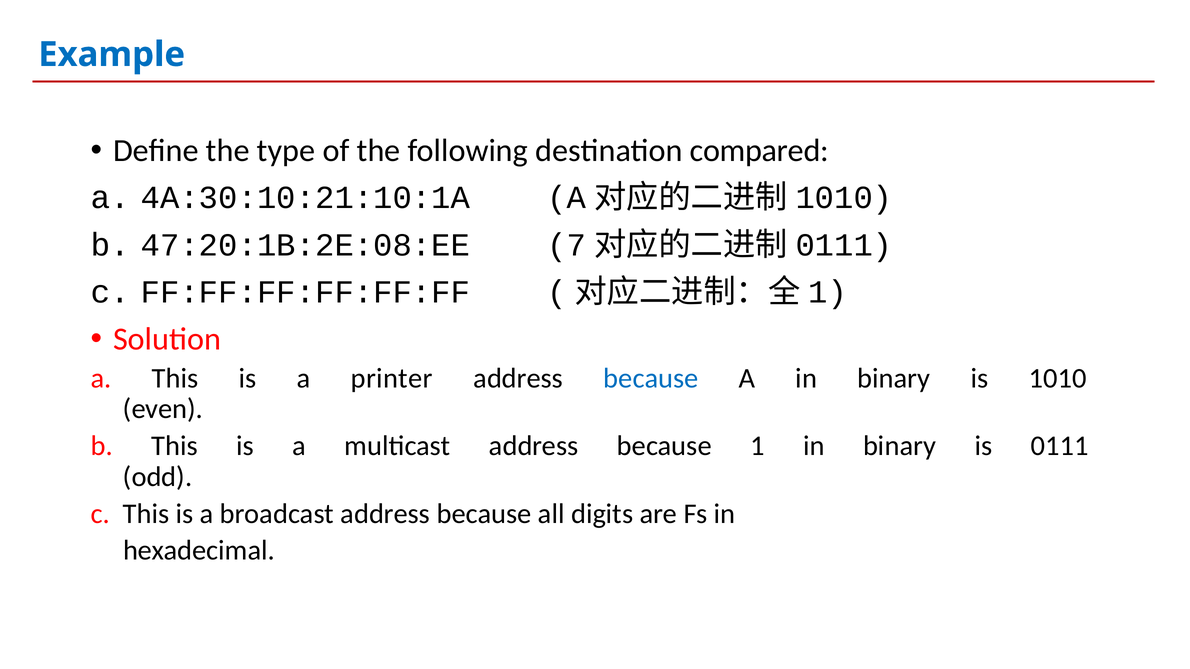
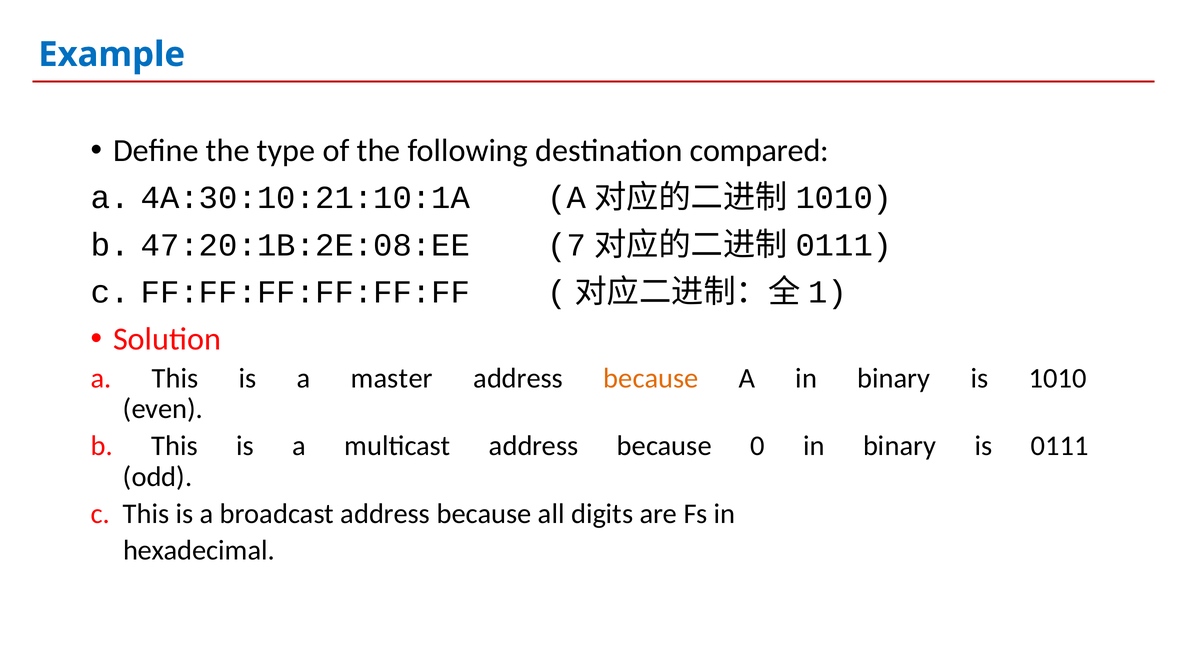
printer: printer -> master (392, 378)
because colour: blue -> orange (651, 378)
1: 1 -> 0 (757, 446)
